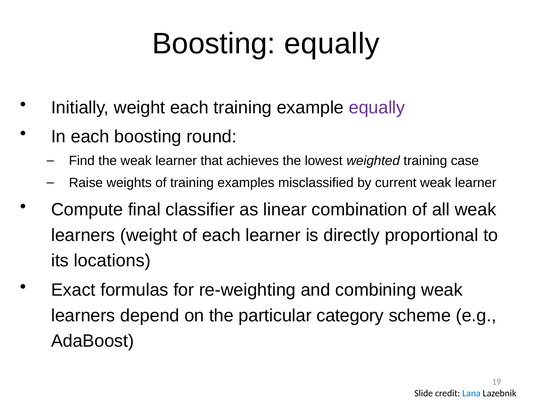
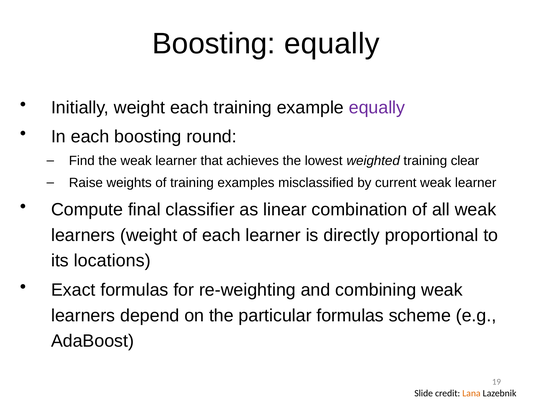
case: case -> clear (465, 161)
particular category: category -> formulas (350, 315)
Lana colour: blue -> orange (471, 393)
